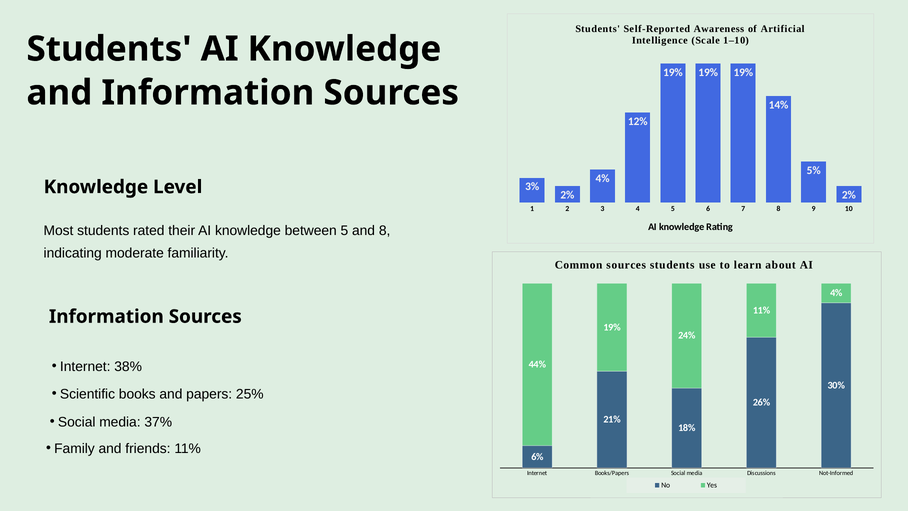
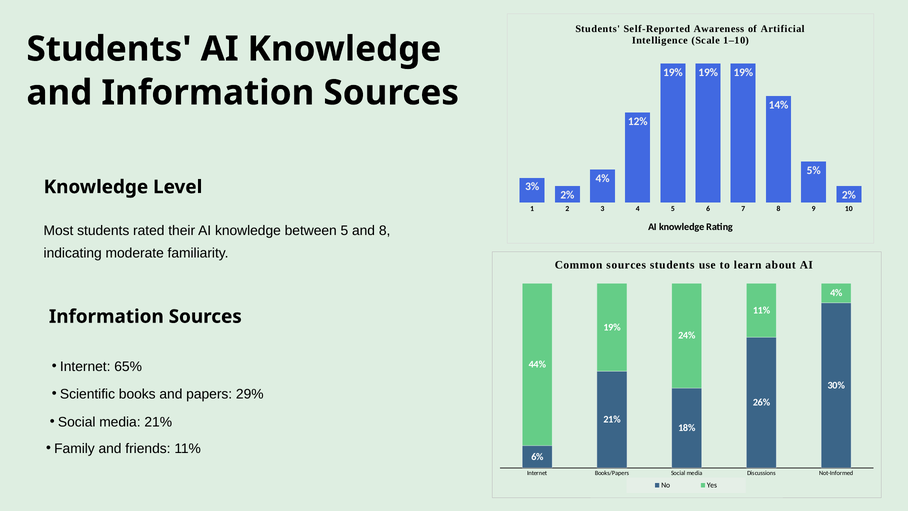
38%: 38% -> 65% (128, 366)
25%: 25% -> 29% (250, 394)
media 37%: 37% -> 21% (158, 422)
